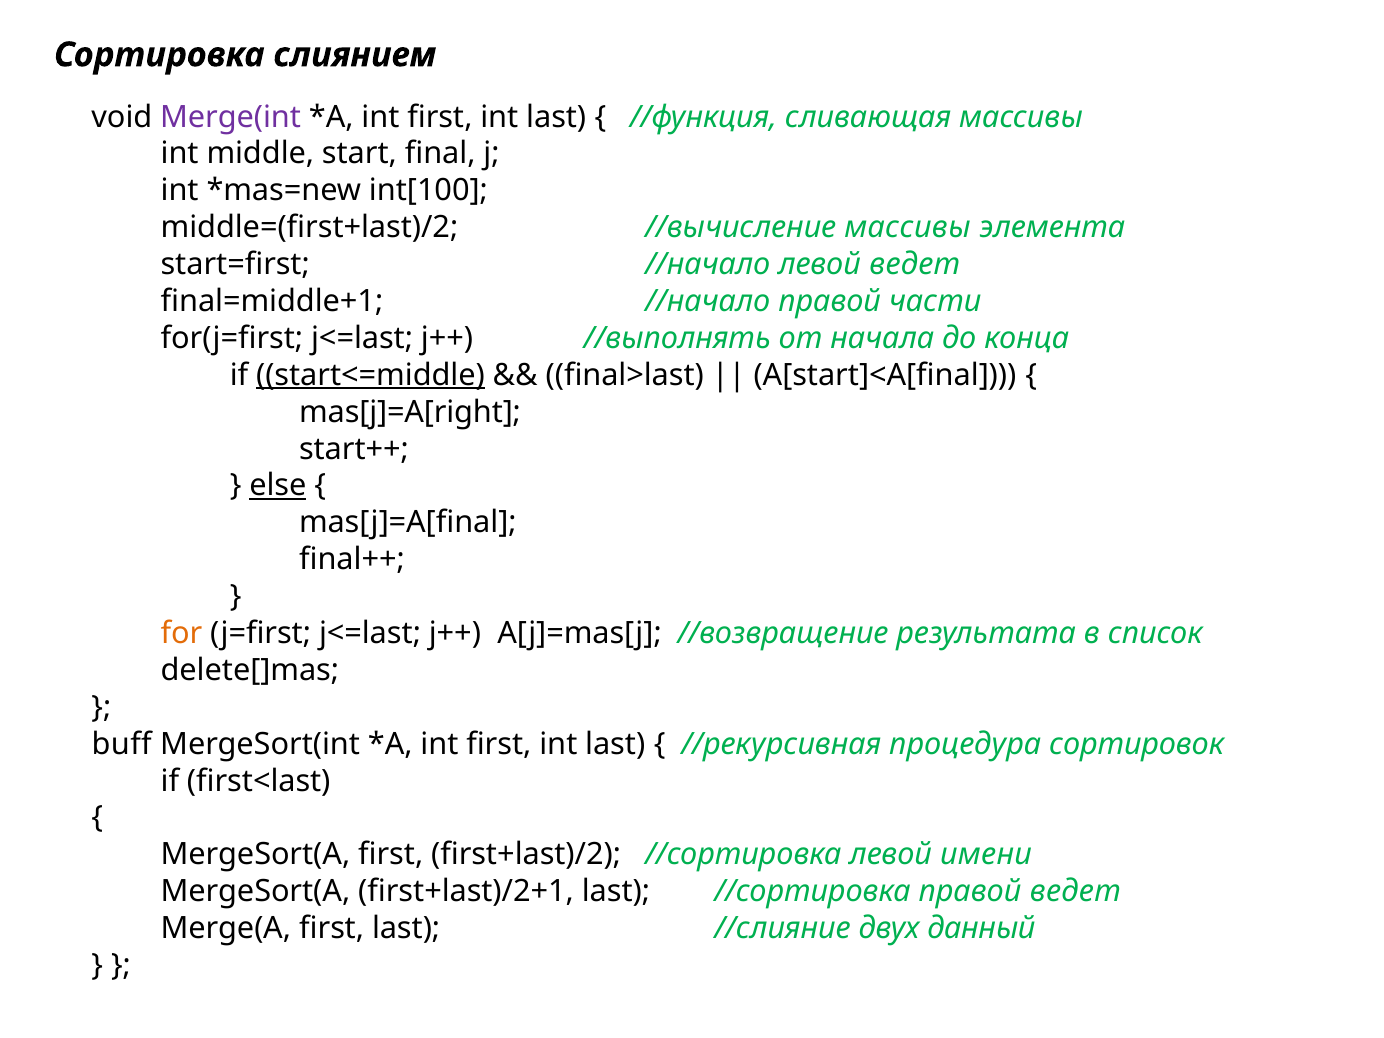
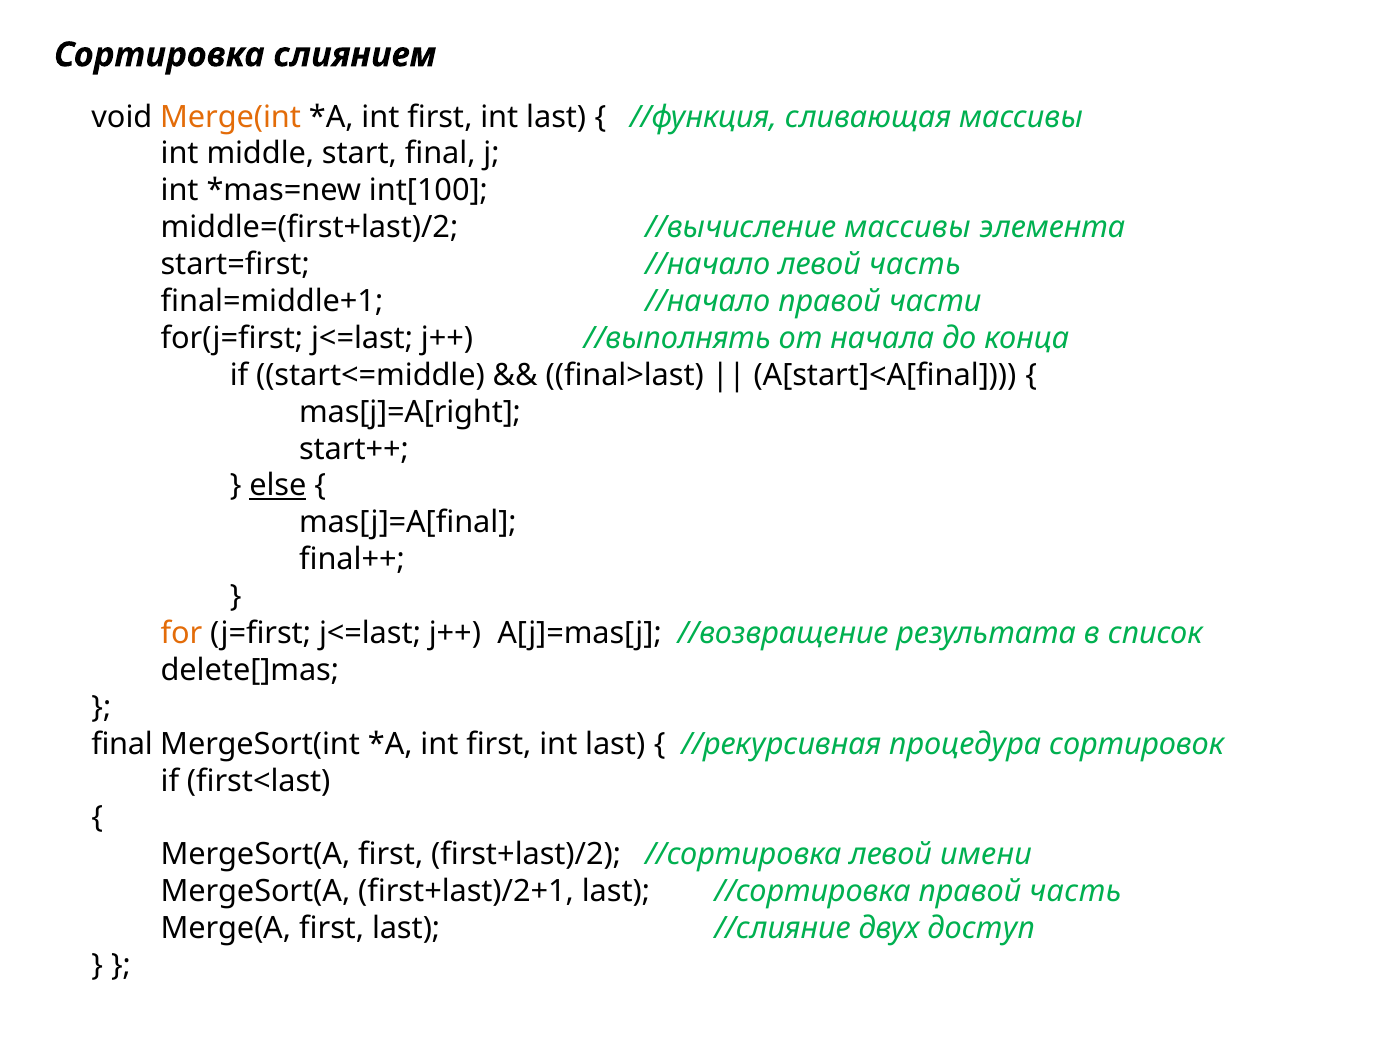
Merge(int colour: purple -> orange (231, 117)
левой ведет: ведет -> часть (915, 264)
start<=middle underline: present -> none (371, 375)
buff: buff -> final (122, 744)
правой ведет: ведет -> часть (1075, 892)
данный: данный -> доступ (981, 928)
